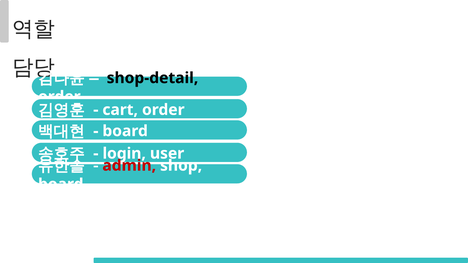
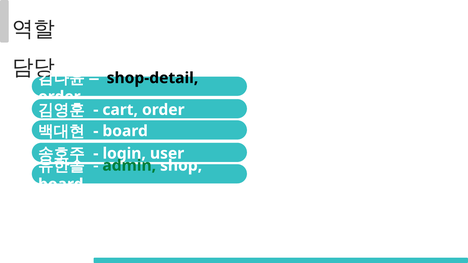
admin colour: red -> green (129, 166)
